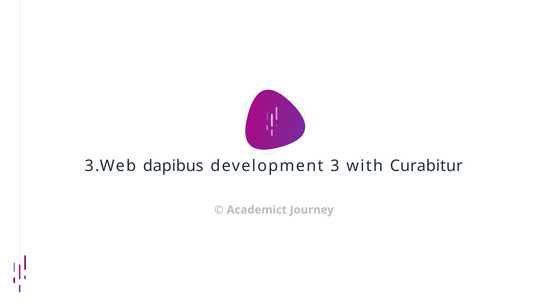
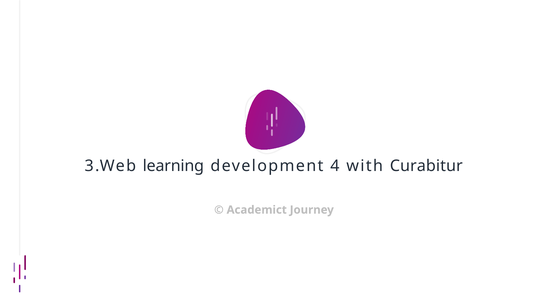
dapibus: dapibus -> learning (173, 166)
3: 3 -> 4 (335, 166)
